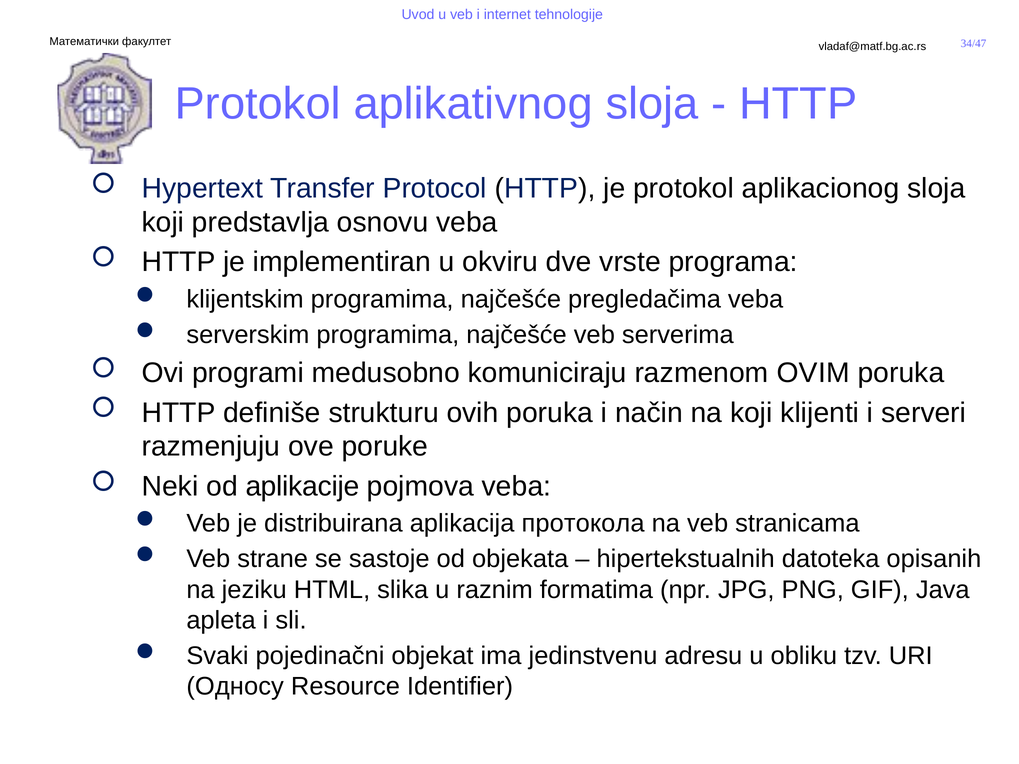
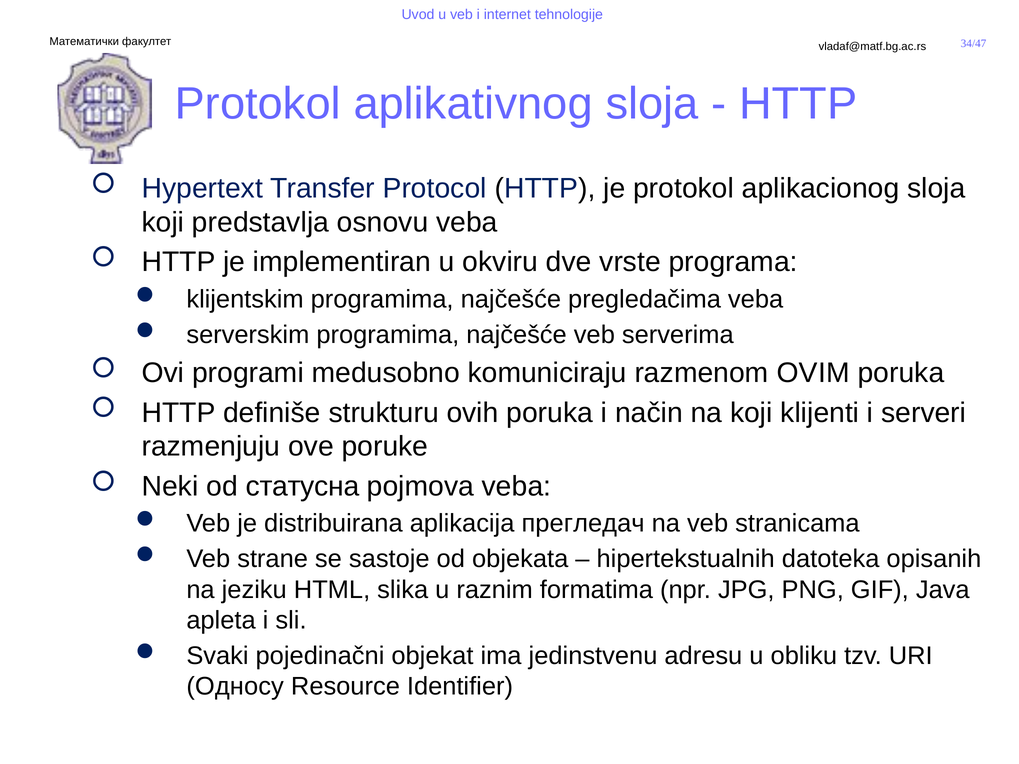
aplikacije: aplikacije -> статусна (302, 486)
протокола: протокола -> прегледач (583, 524)
